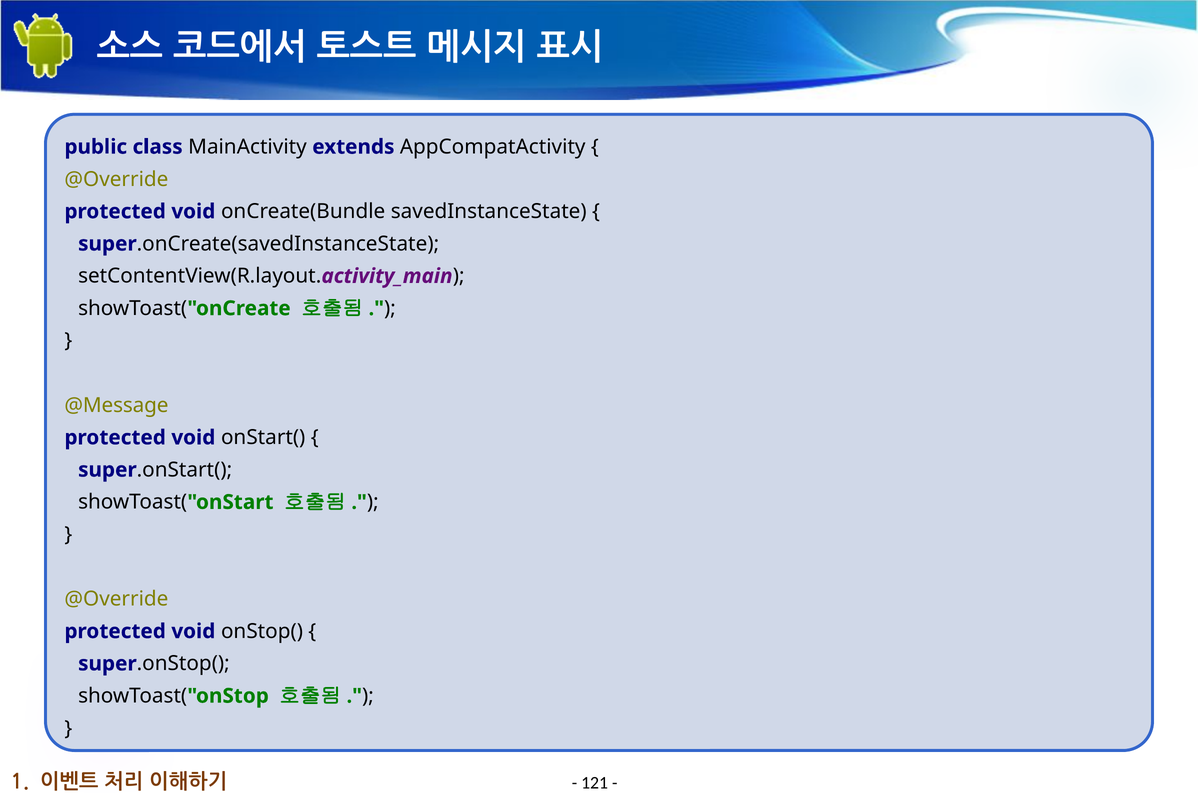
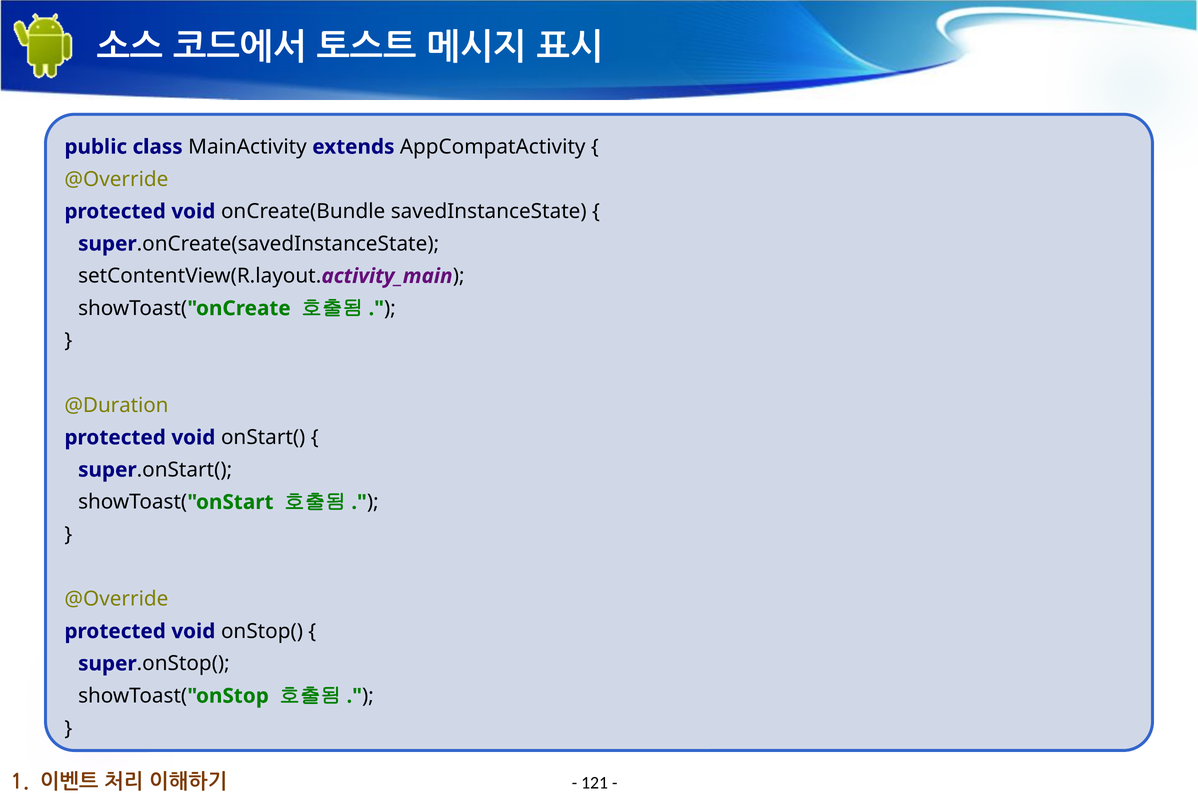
@Message: @Message -> @Duration (116, 405)
